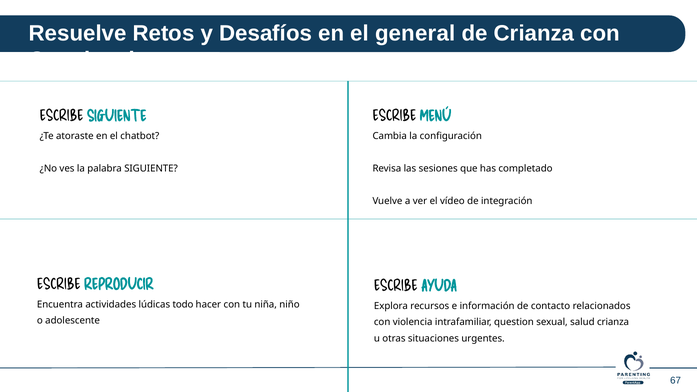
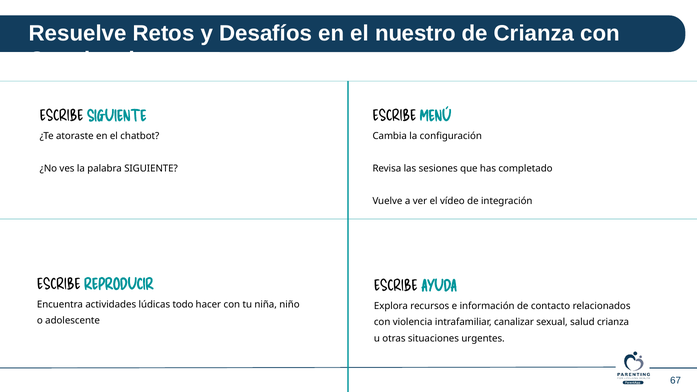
general: general -> nuestro (415, 33)
question: question -> canalizar (514, 322)
